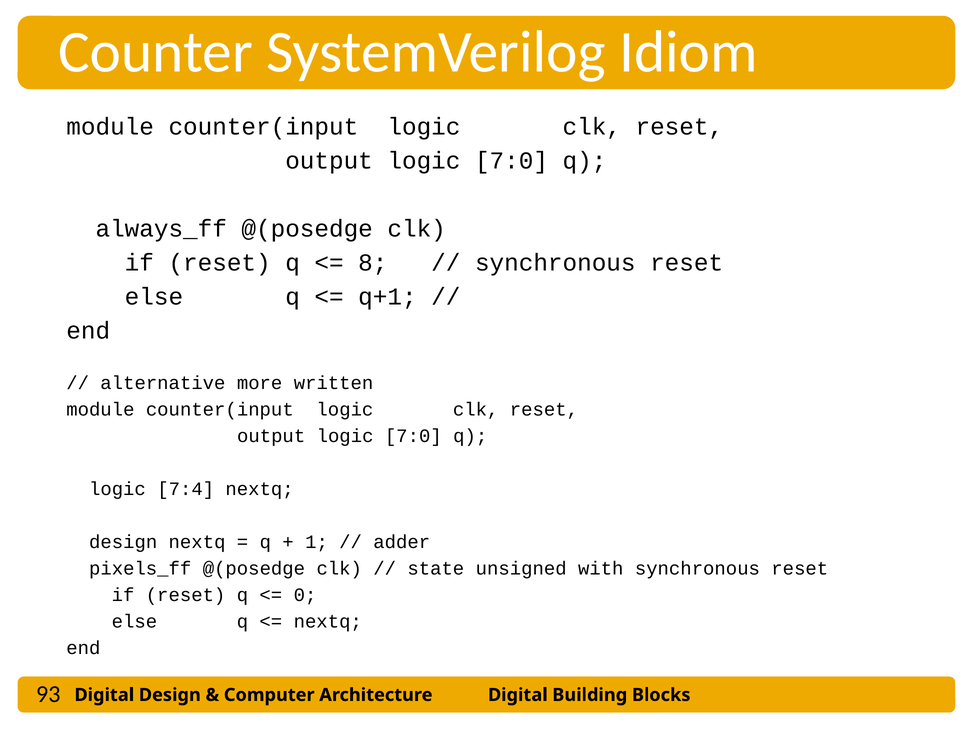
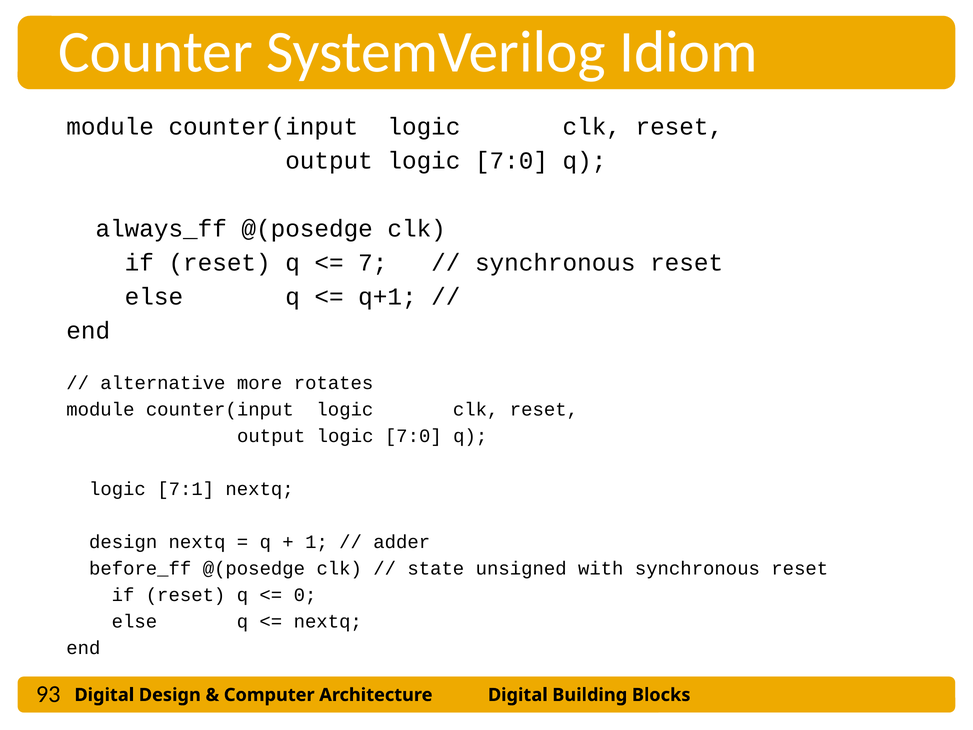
8: 8 -> 7 (373, 263)
written: written -> rotates (334, 383)
7:4: 7:4 -> 7:1 (186, 489)
pixels_ff: pixels_ff -> before_ff (140, 568)
